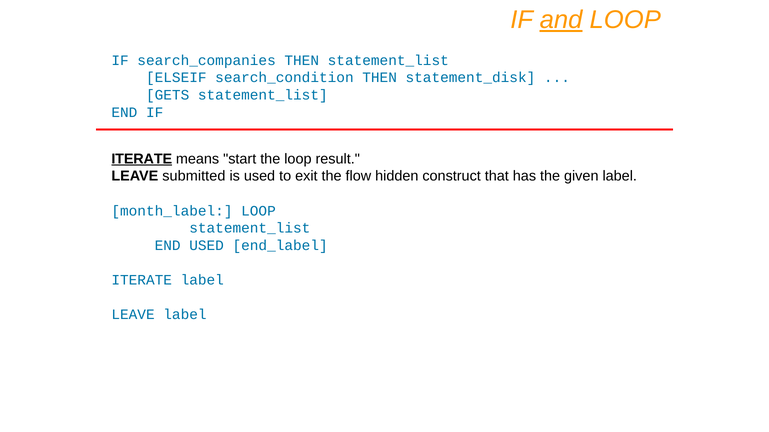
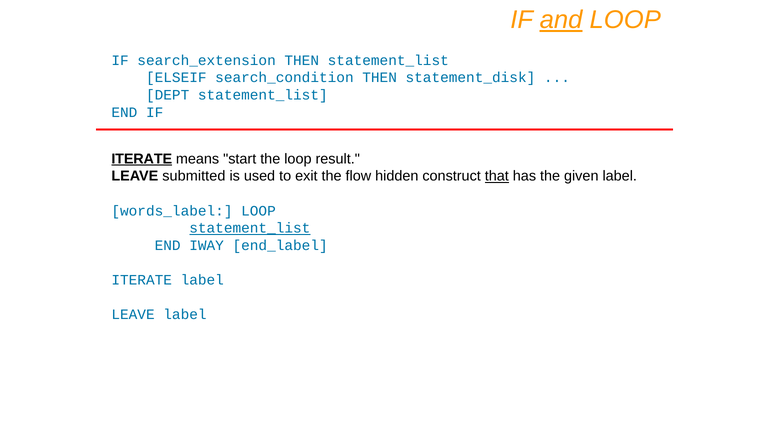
search_companies: search_companies -> search_extension (207, 61)
GETS: GETS -> DEPT (168, 95)
that underline: none -> present (497, 176)
month_label: month_label -> words_label (172, 211)
statement_list underline: none -> present (250, 228)
END USED: USED -> IWAY (207, 246)
